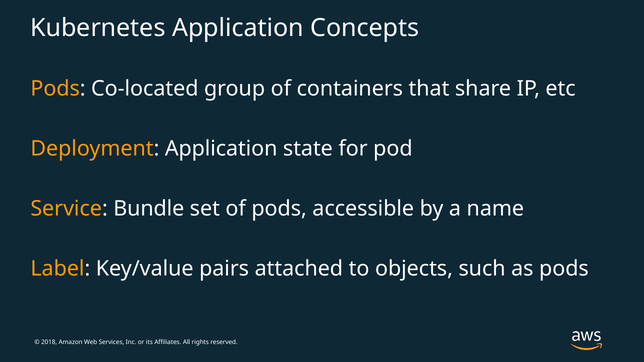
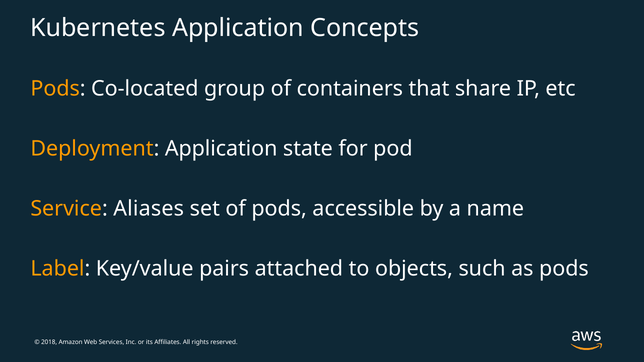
Bundle: Bundle -> Aliases (149, 209)
